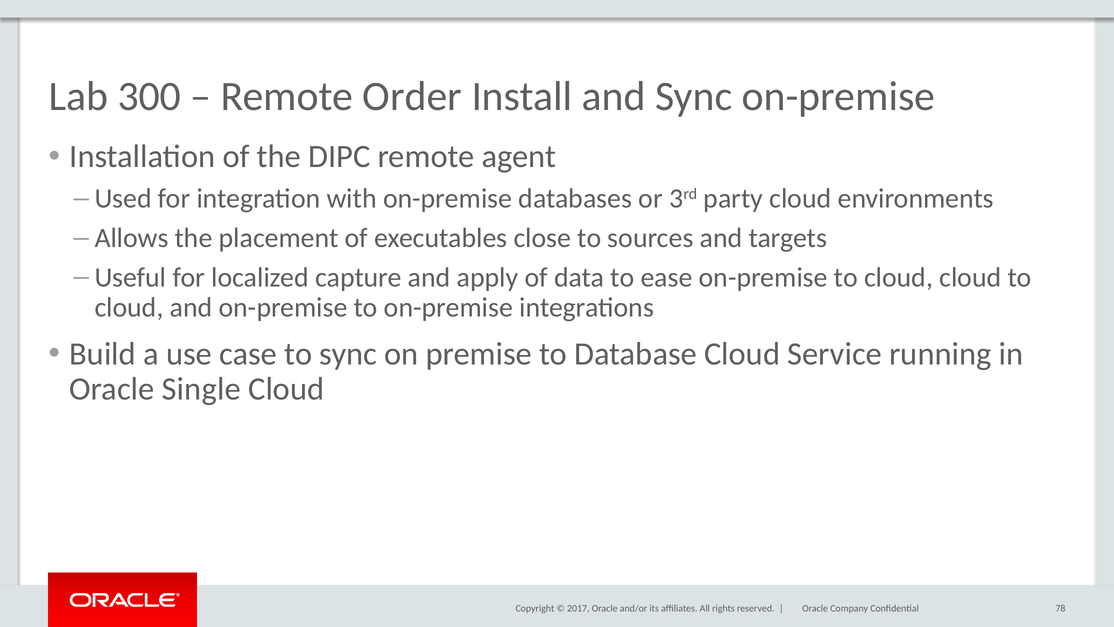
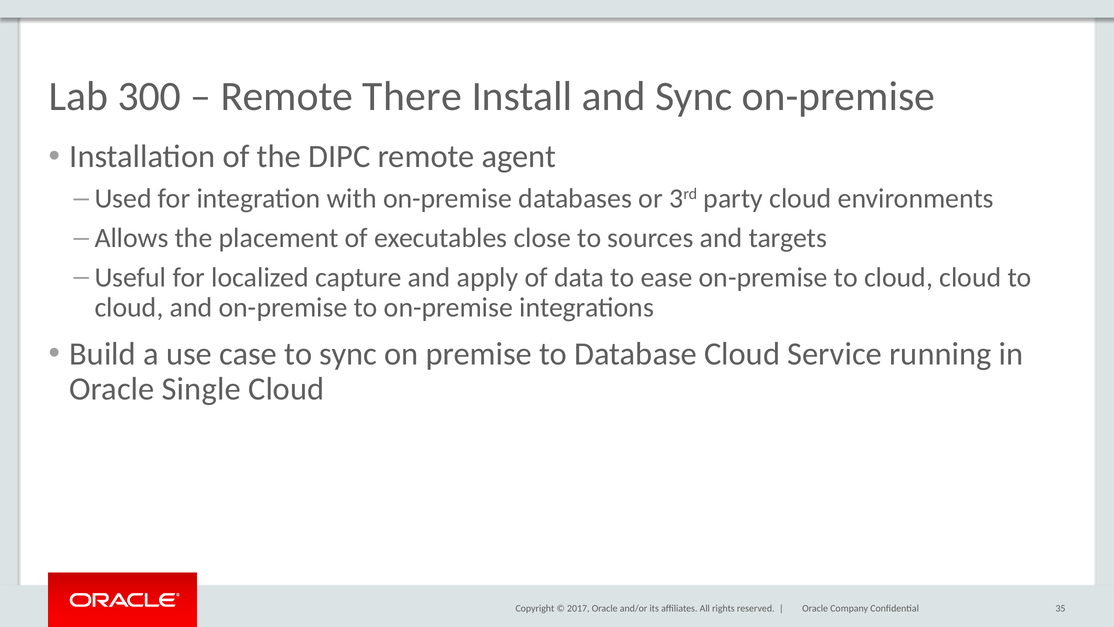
Order: Order -> There (412, 97)
78: 78 -> 35 (1060, 608)
